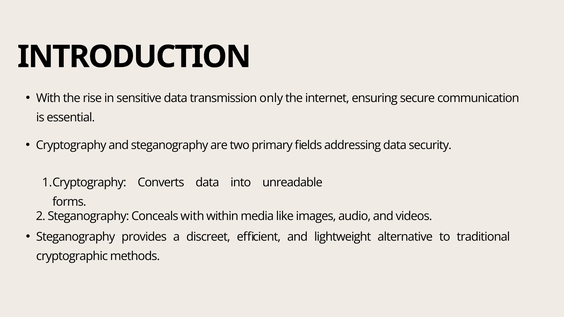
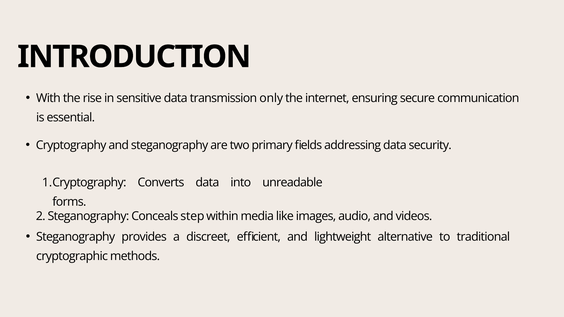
Conceals with: with -> step (192, 216)
